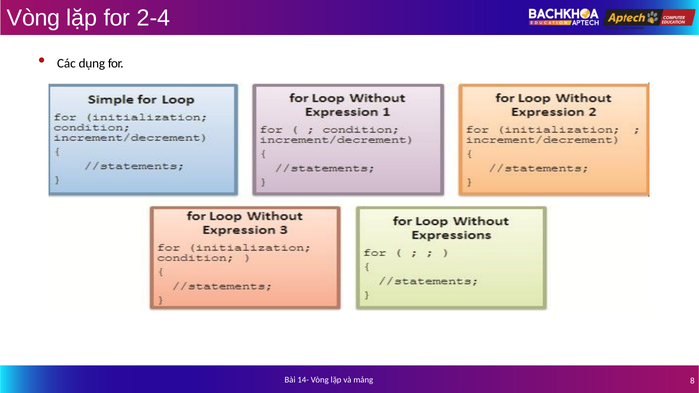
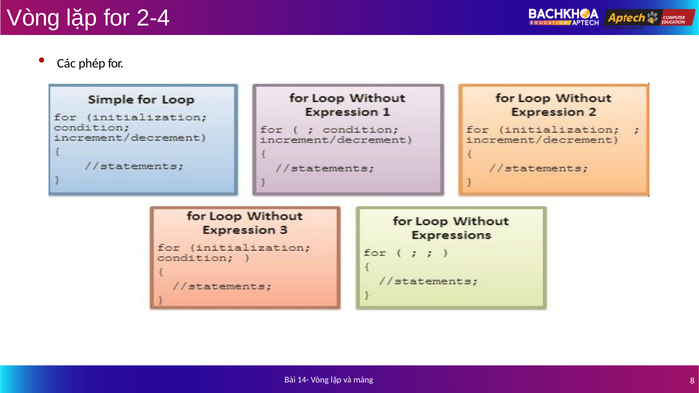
dụng: dụng -> phép (92, 63)
